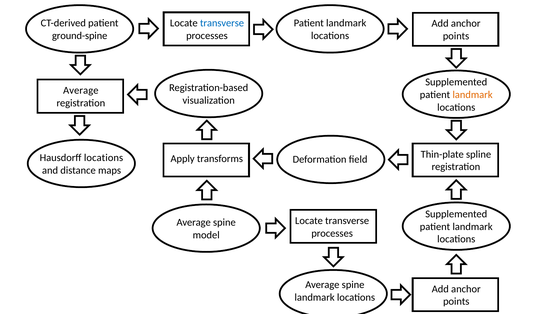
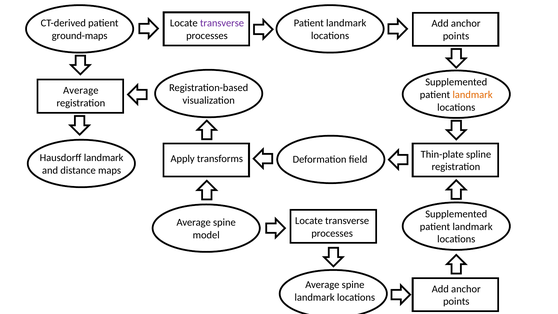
transverse colour: blue -> purple (222, 23)
ground-spine: ground-spine -> ground-maps (80, 36)
Hausdorff locations: locations -> landmark (104, 158)
